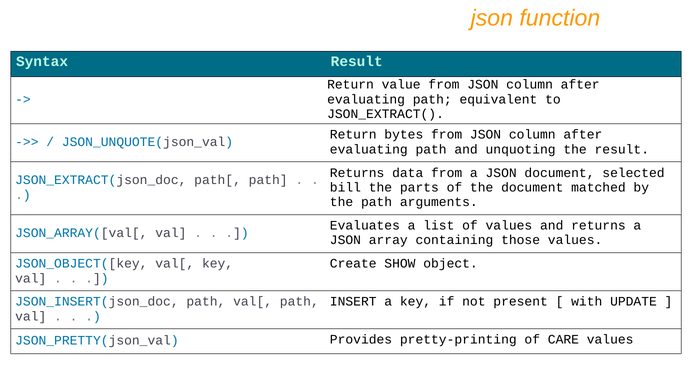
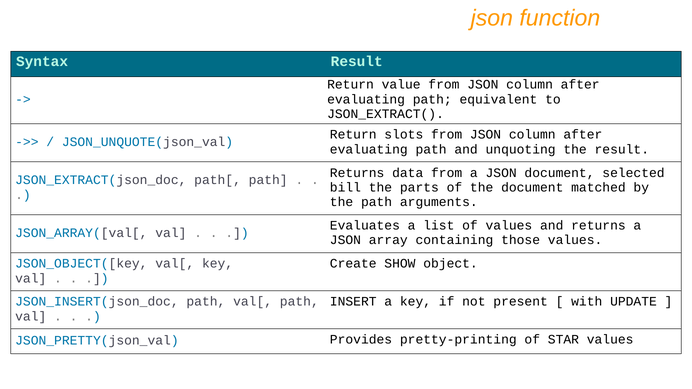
bytes: bytes -> slots (404, 135)
CARE: CARE -> STAR (563, 340)
